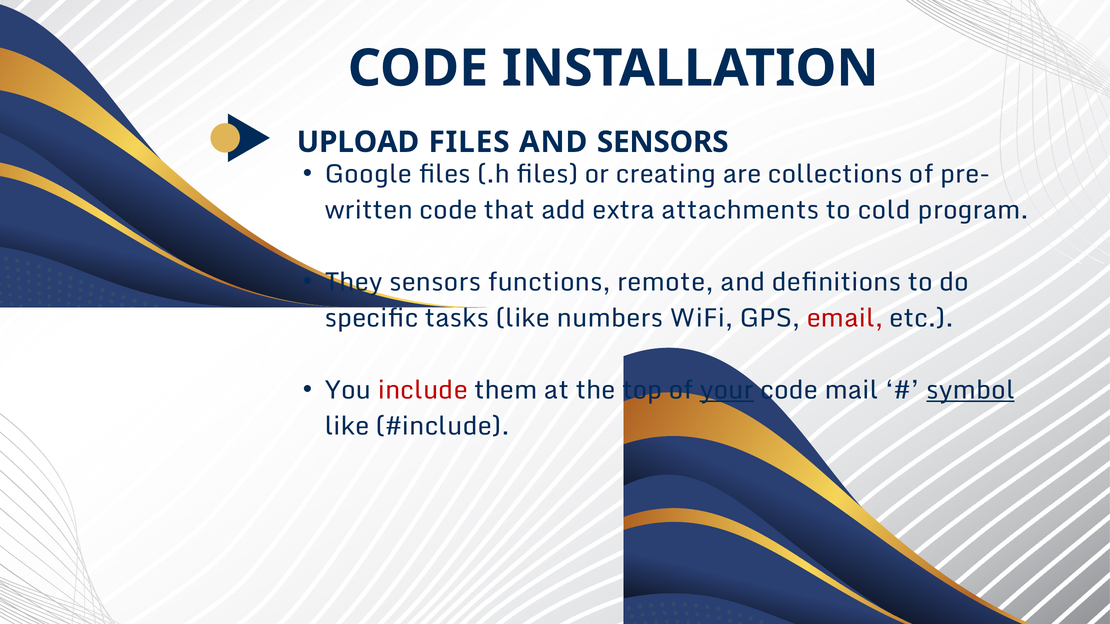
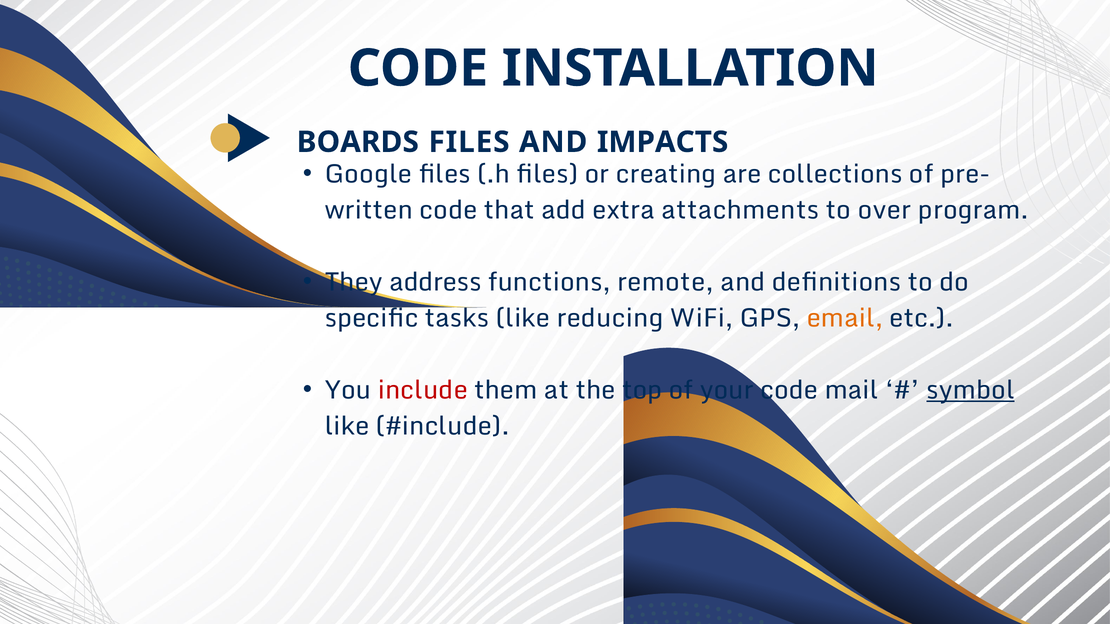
UPLOAD: UPLOAD -> BOARDS (358, 142)
AND SENSORS: SENSORS -> IMPACTS (663, 142)
cold: cold -> over (884, 210)
They sensors: sensors -> address (435, 282)
numbers: numbers -> reducing (610, 318)
email colour: red -> orange (845, 318)
your underline: present -> none (727, 390)
